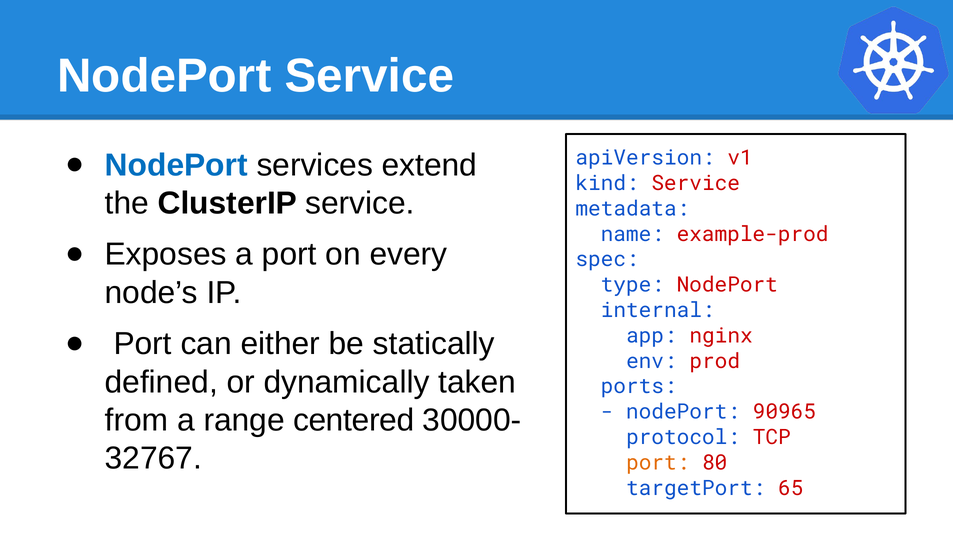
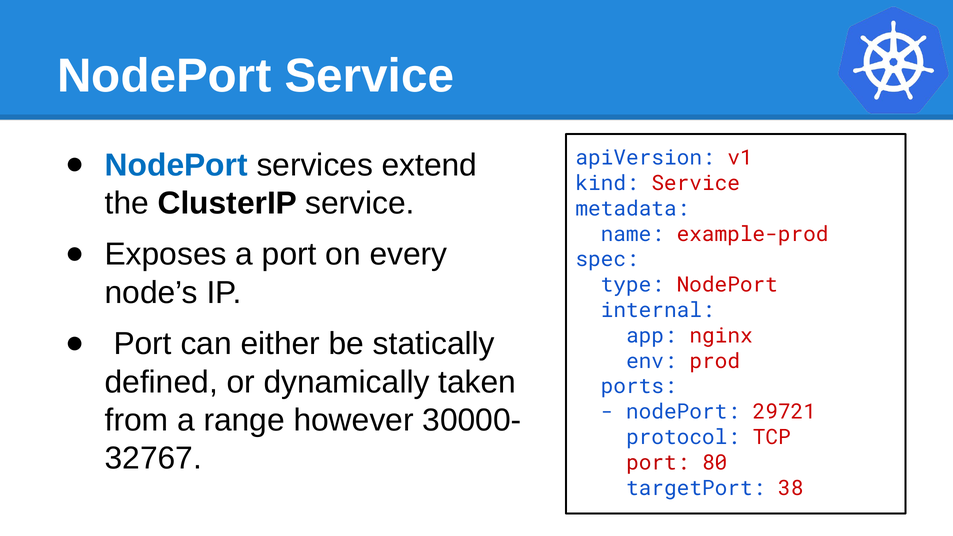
90965: 90965 -> 29721 (784, 412)
centered: centered -> however (354, 420)
port colour: orange -> red (658, 463)
65: 65 -> 38 (791, 488)
